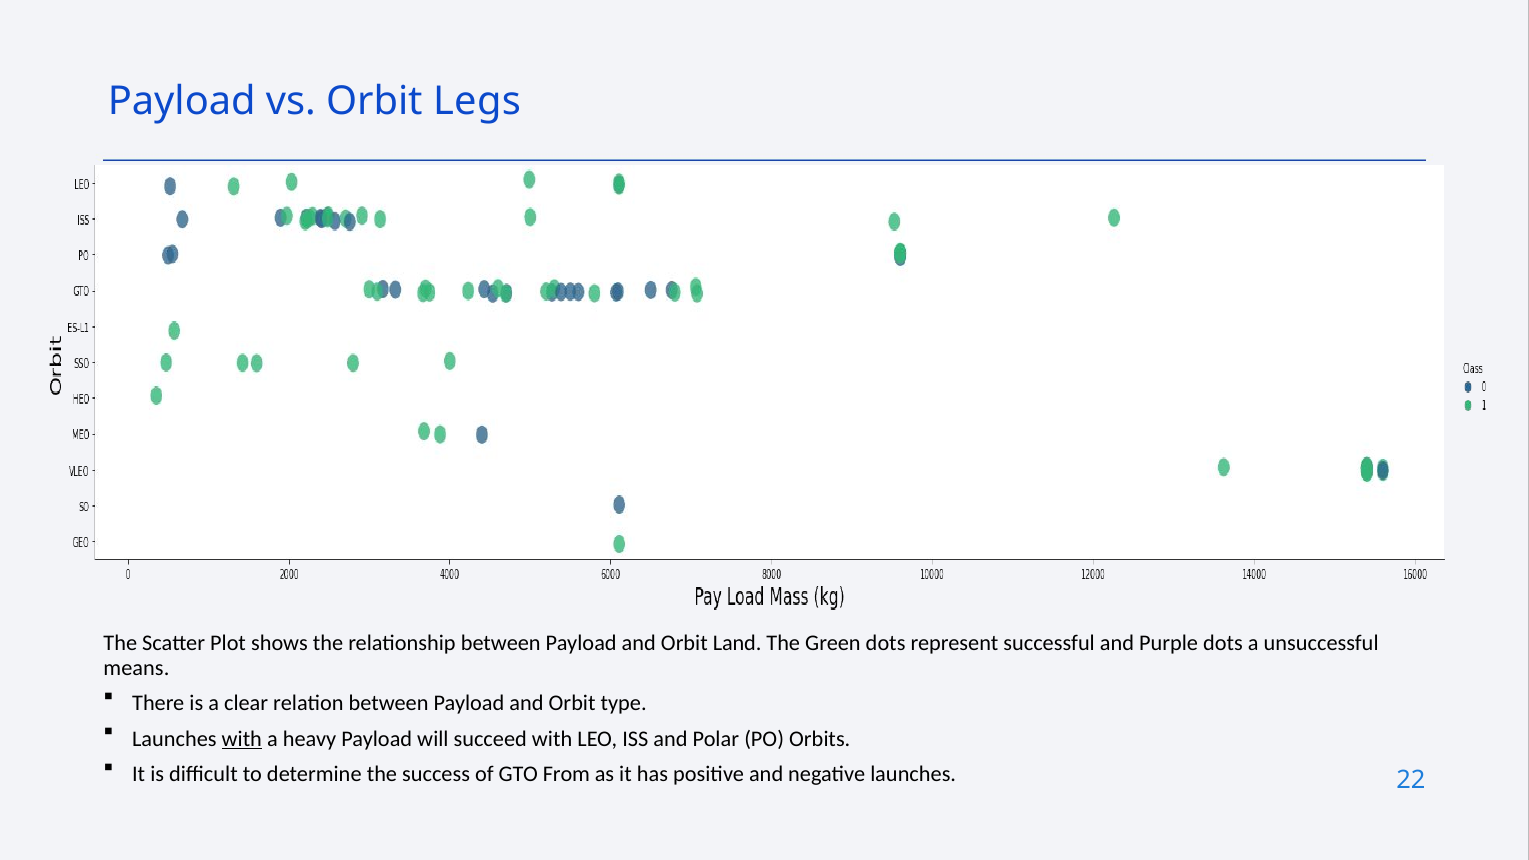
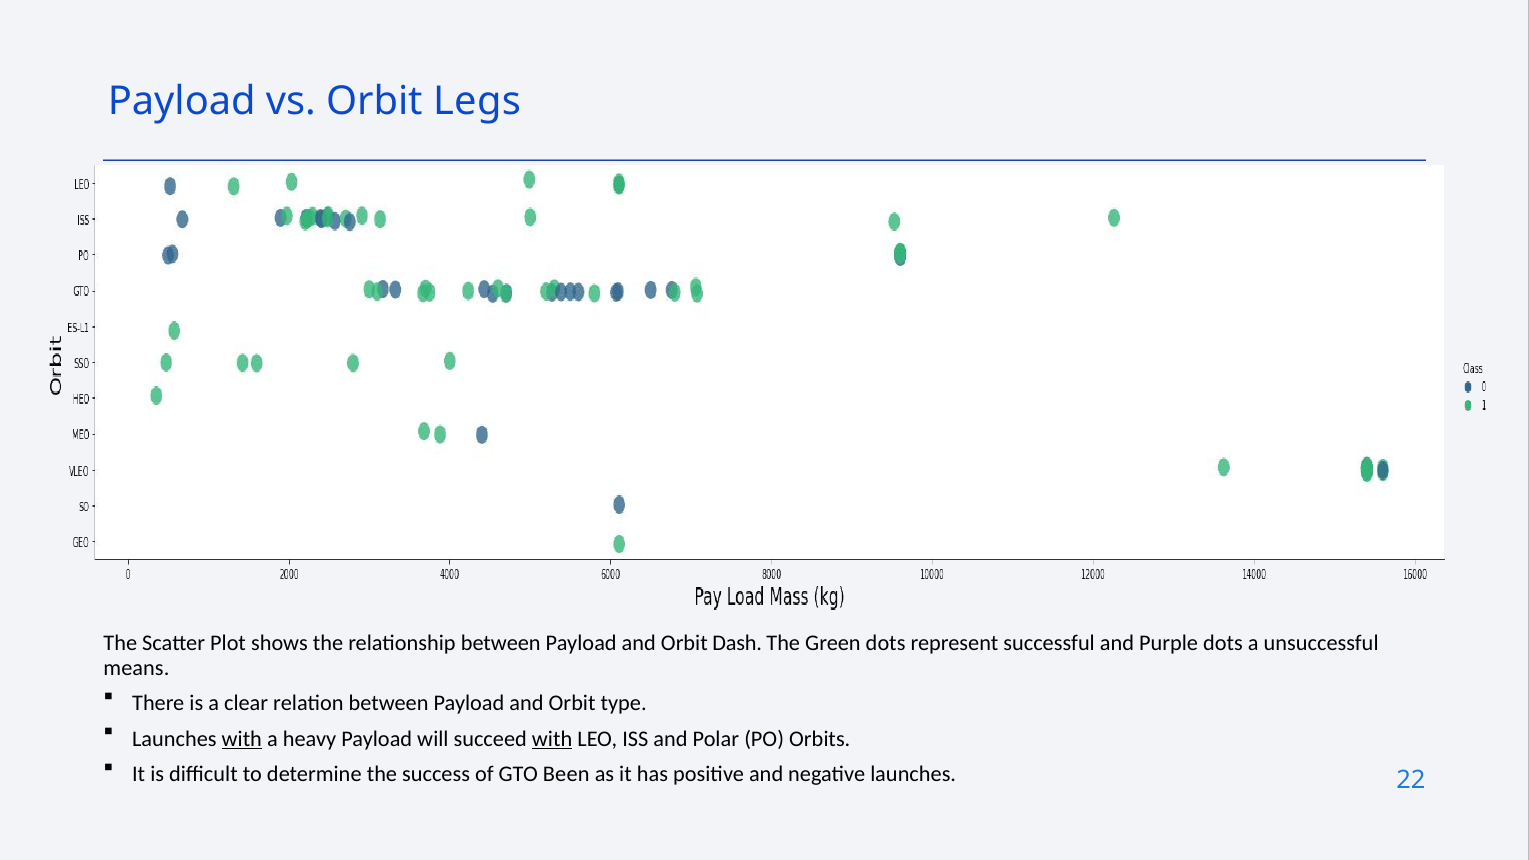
Land: Land -> Dash (737, 644)
with underline: none -> present (552, 739)
From: From -> Been (566, 774)
